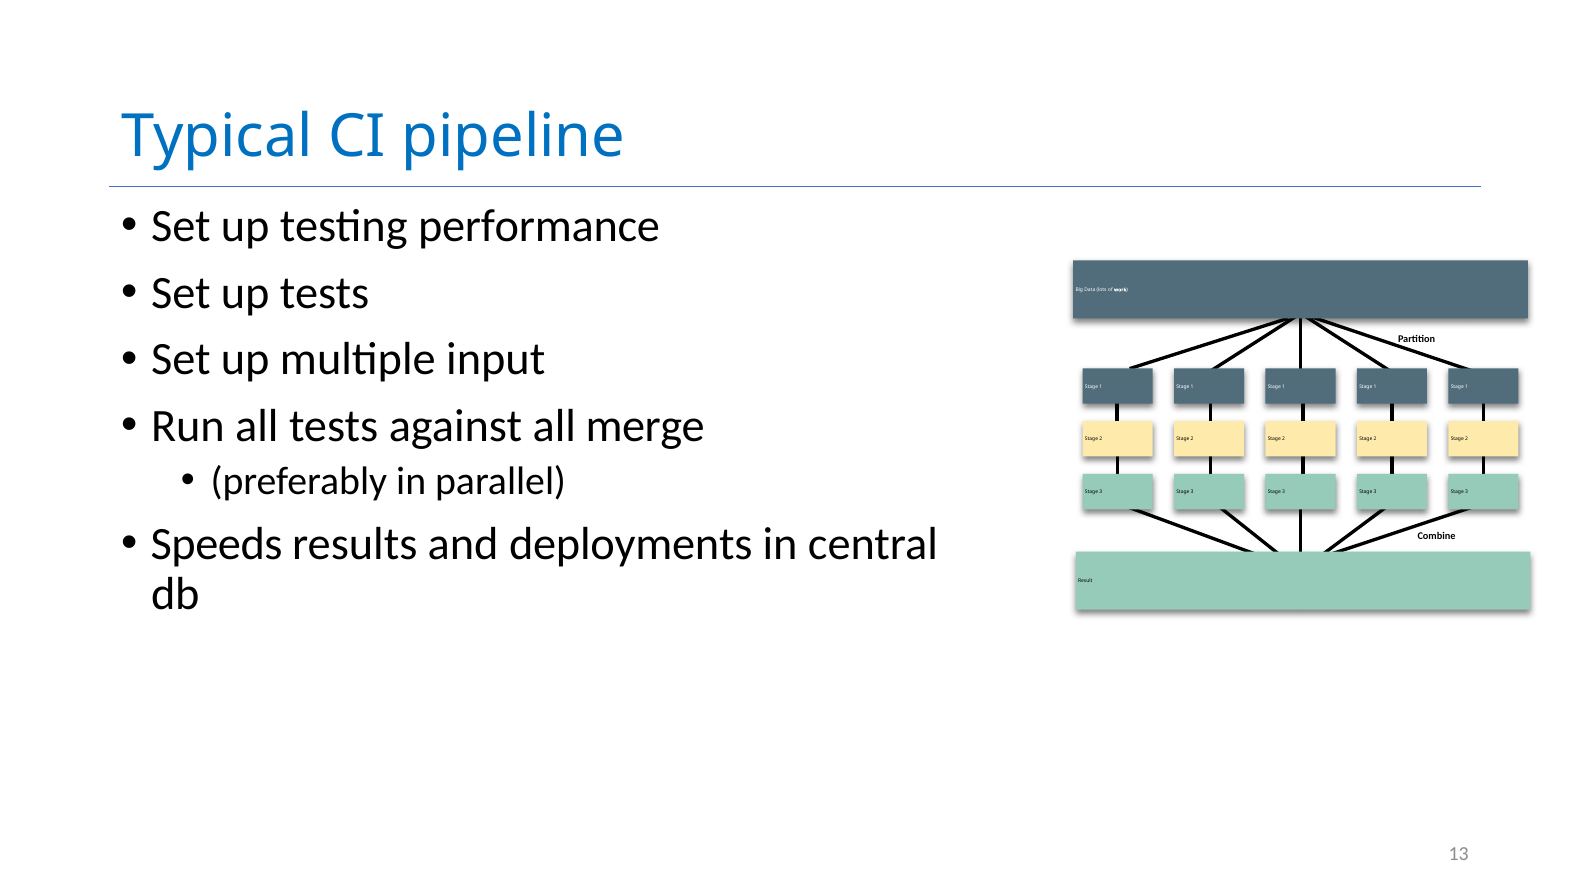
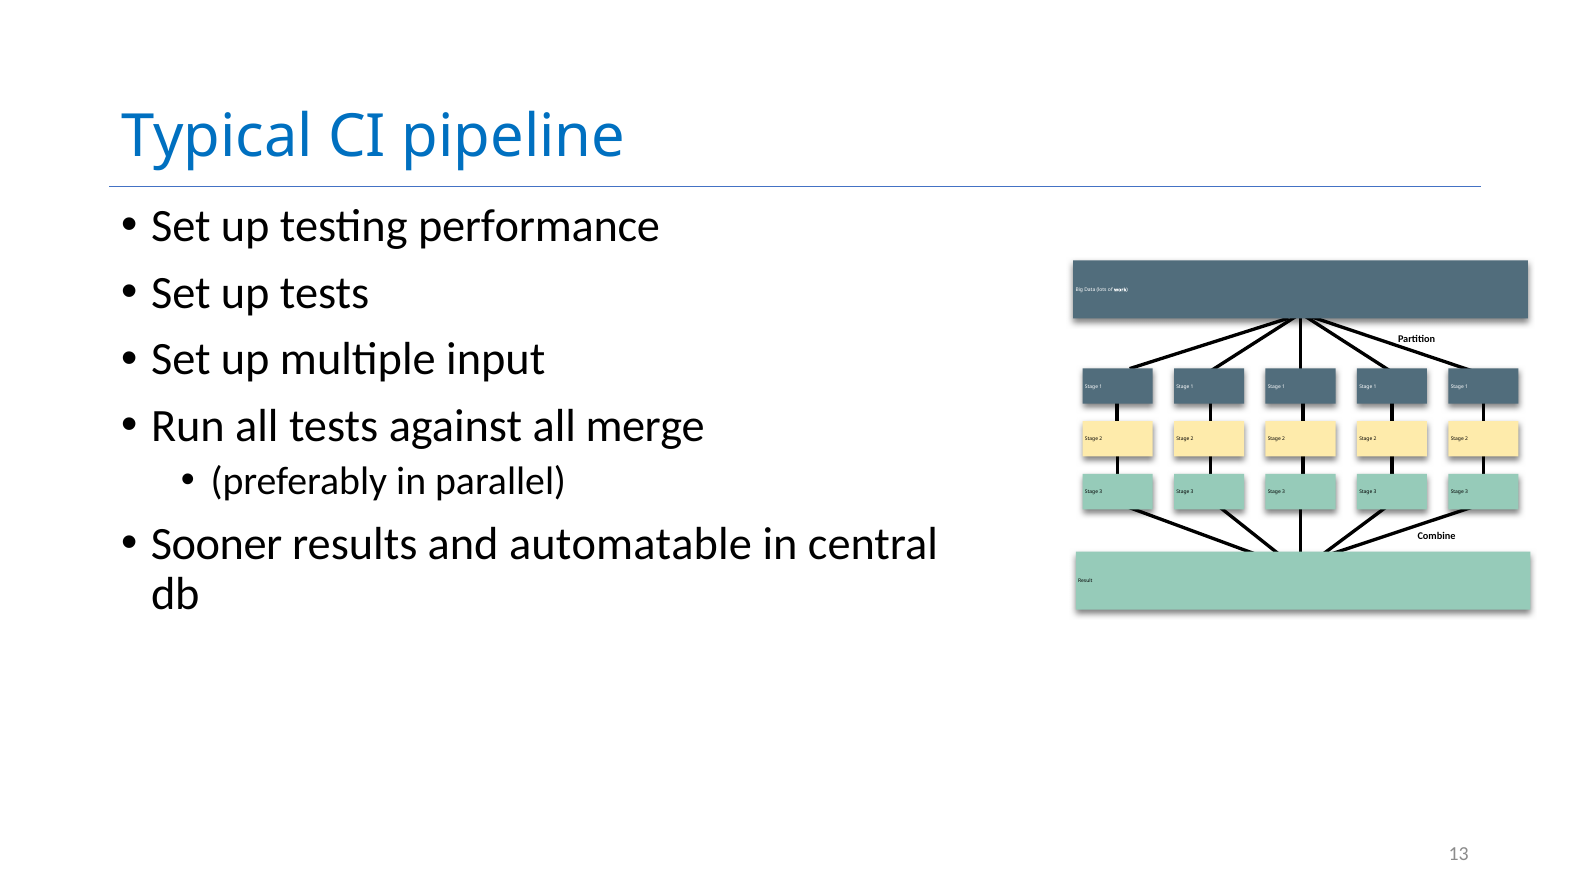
Speeds: Speeds -> Sooner (217, 544)
deployments: deployments -> automatable (631, 544)
